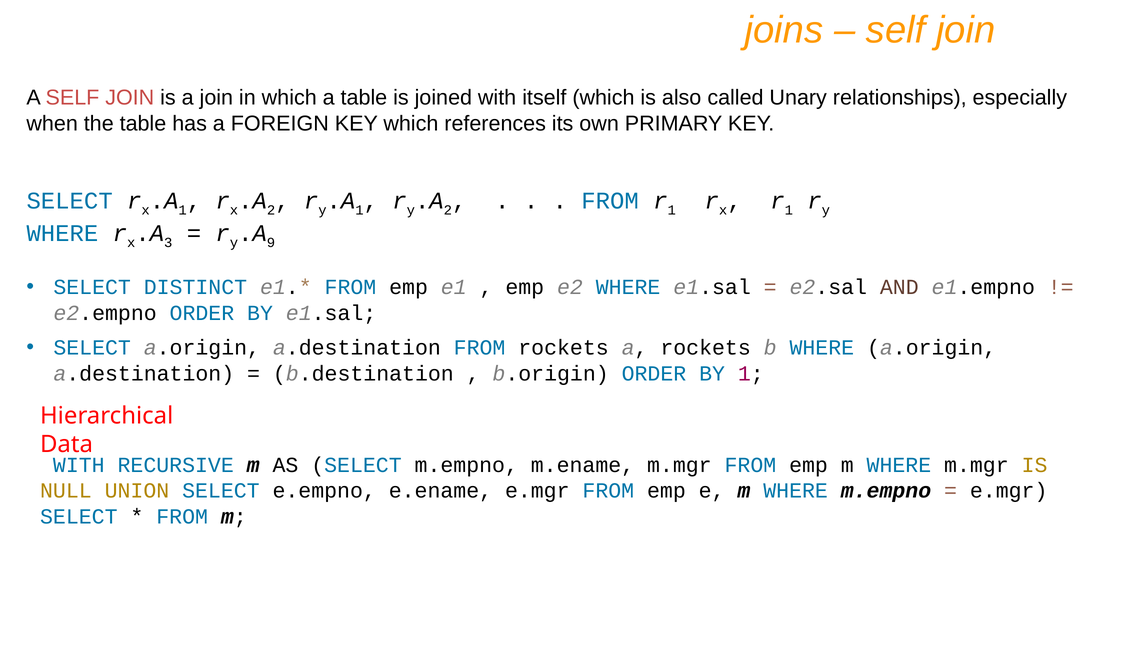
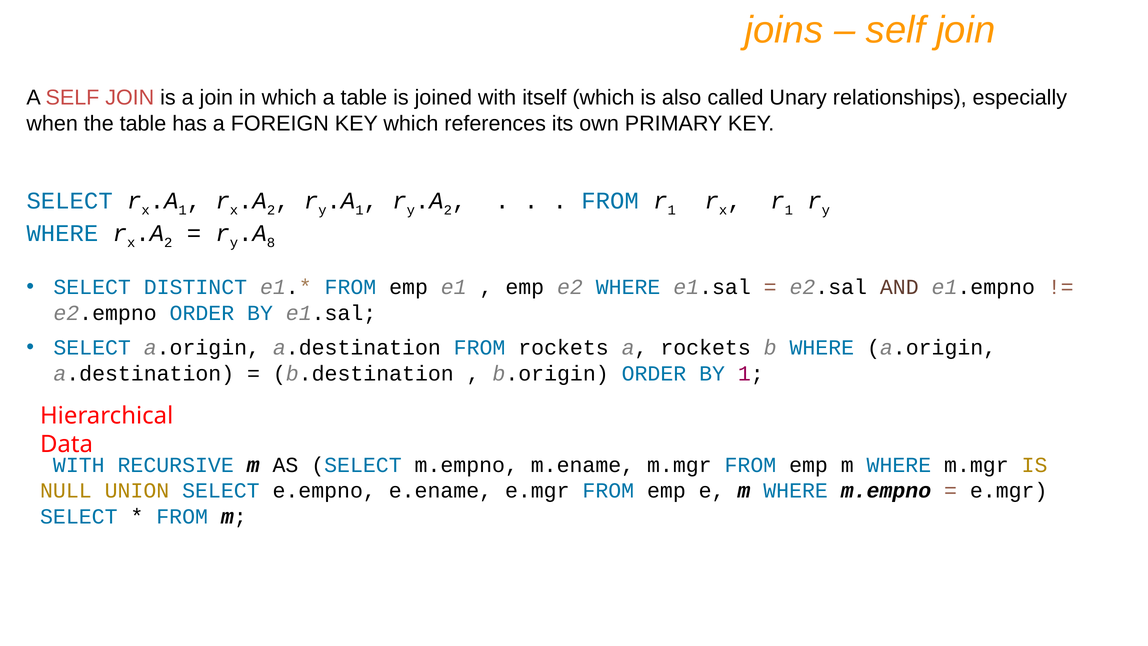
3: 3 -> 2 (168, 243)
9: 9 -> 8 (271, 243)
